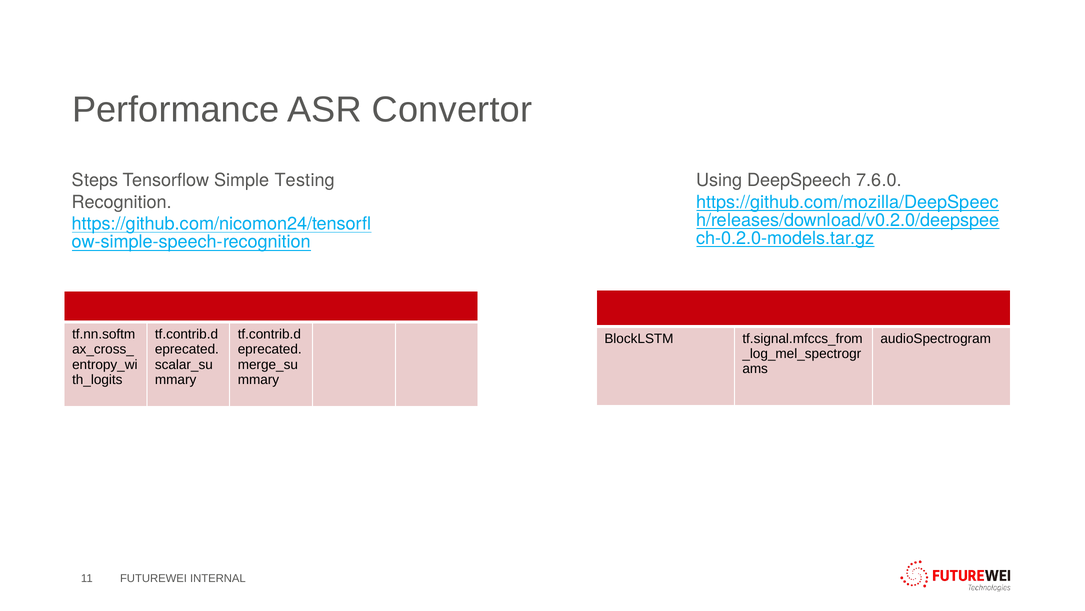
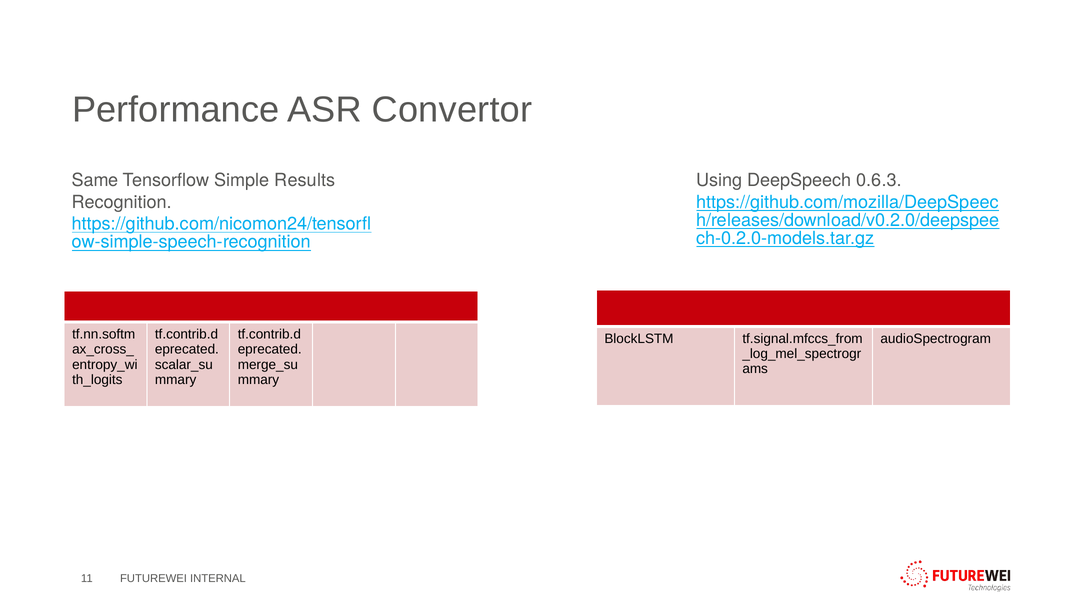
Steps: Steps -> Same (95, 180)
Testing: Testing -> Results (305, 180)
7.6.0: 7.6.0 -> 0.6.3 (879, 180)
